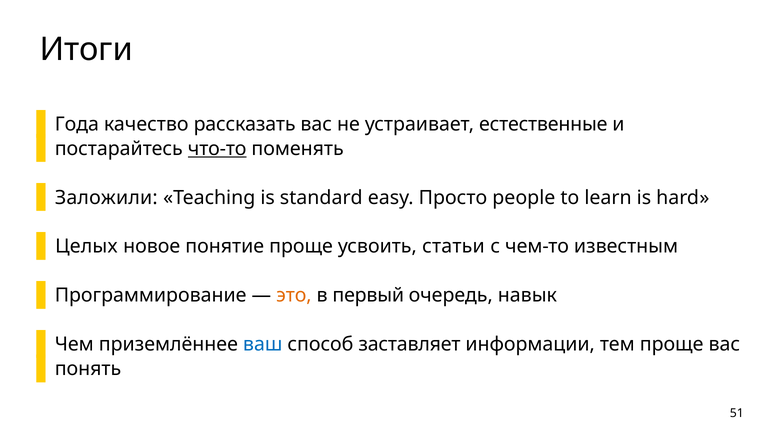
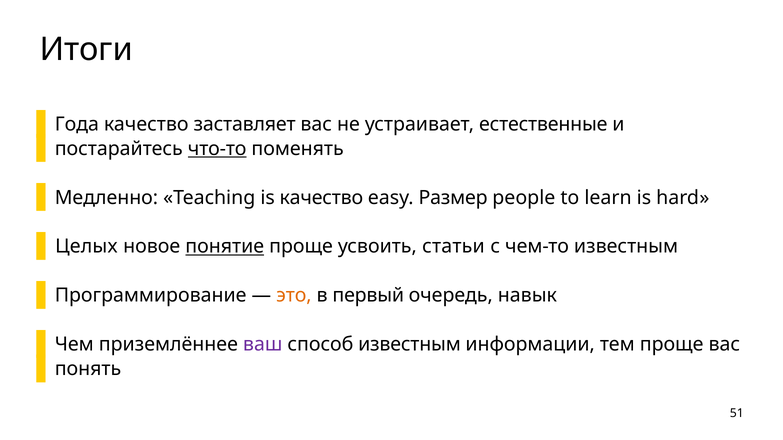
рассказать: рассказать -> заставляет (245, 124)
Заложили: Заложили -> Медленно (106, 198)
is standard: standard -> качество (321, 198)
Просто: Просто -> Размер (453, 198)
понятие underline: none -> present (225, 247)
ваш colour: blue -> purple (263, 345)
способ заставляет: заставляет -> известным (409, 345)
